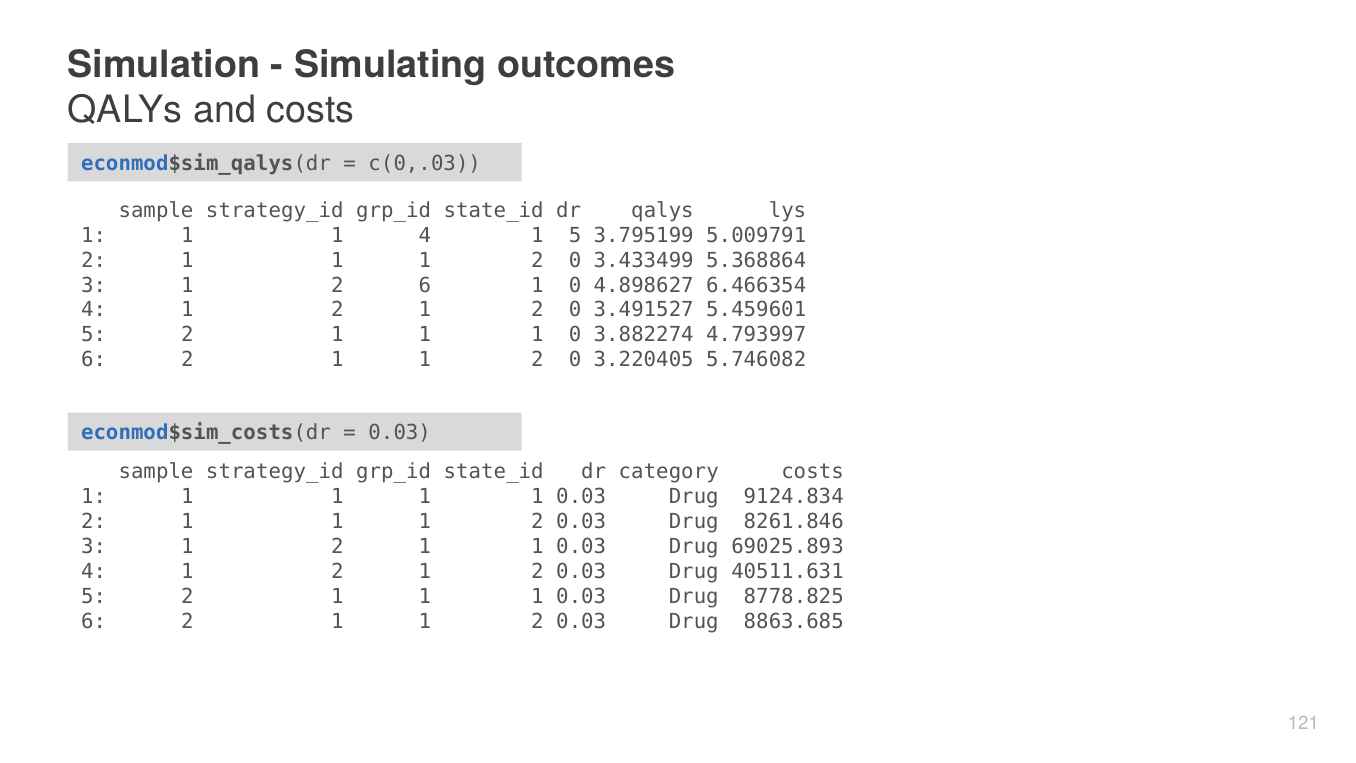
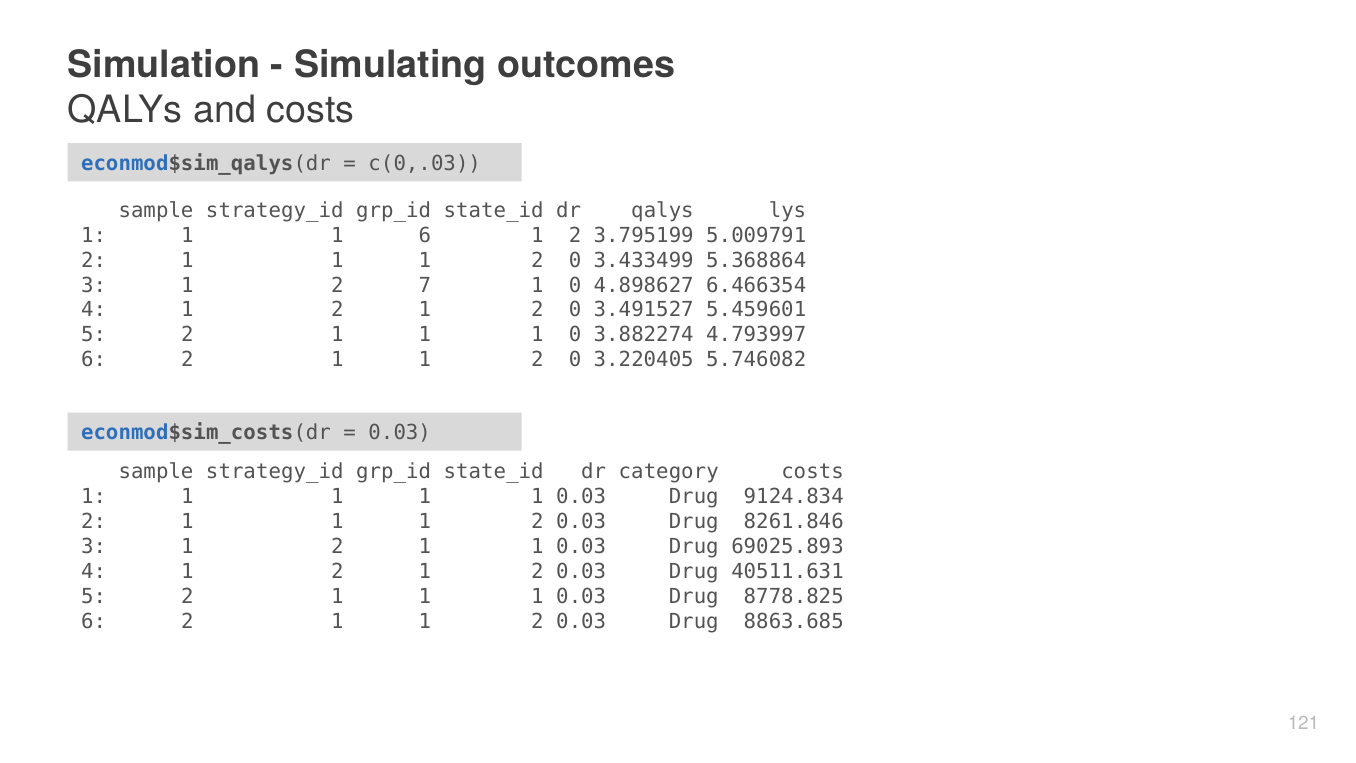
1 4: 4 -> 6 (425, 235)
5: 5 -> 2 (575, 235)
2 6: 6 -> 7 (425, 285)
